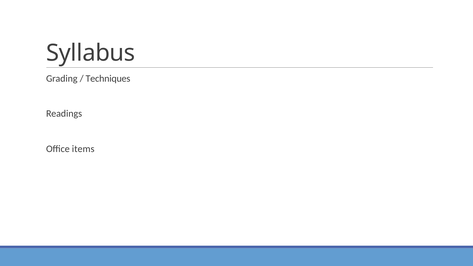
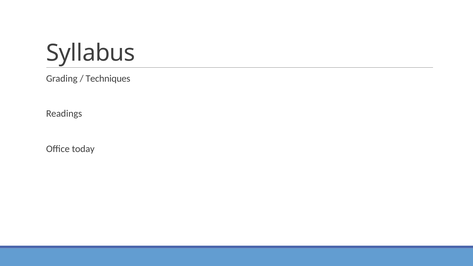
items: items -> today (83, 149)
